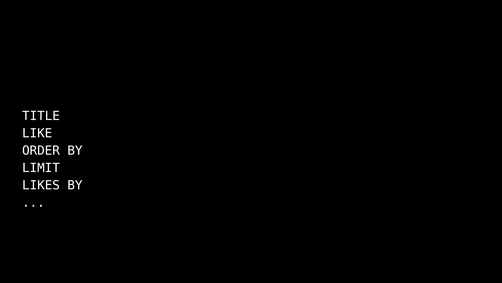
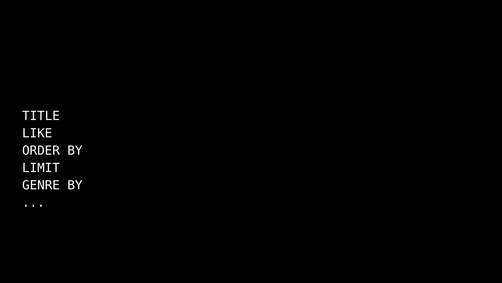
LIKES: LIKES -> GENRE (41, 185)
